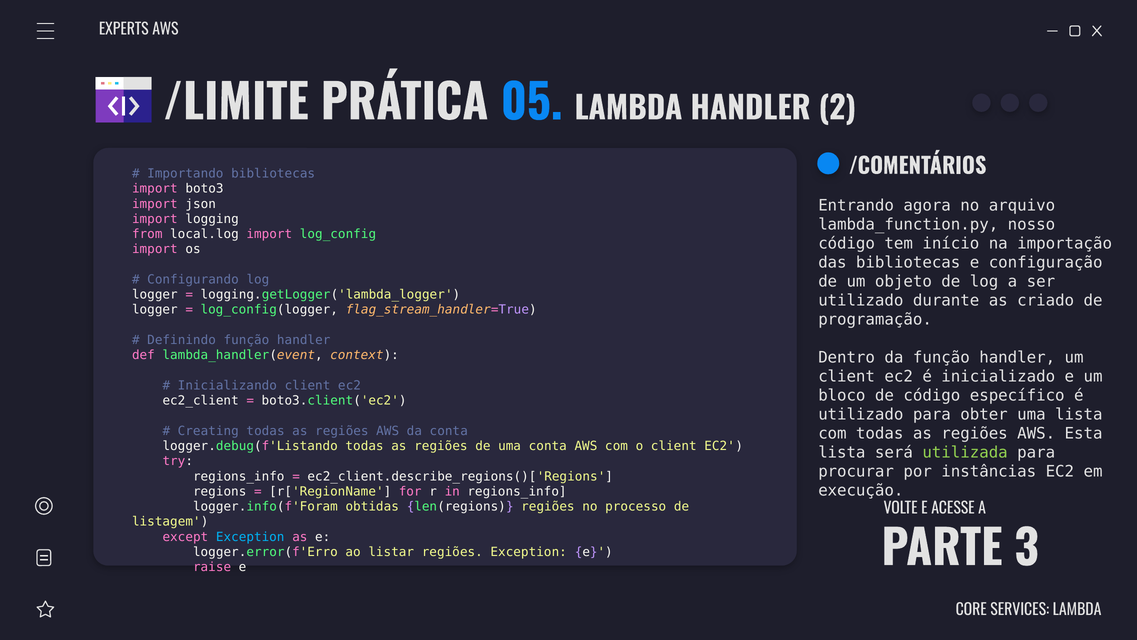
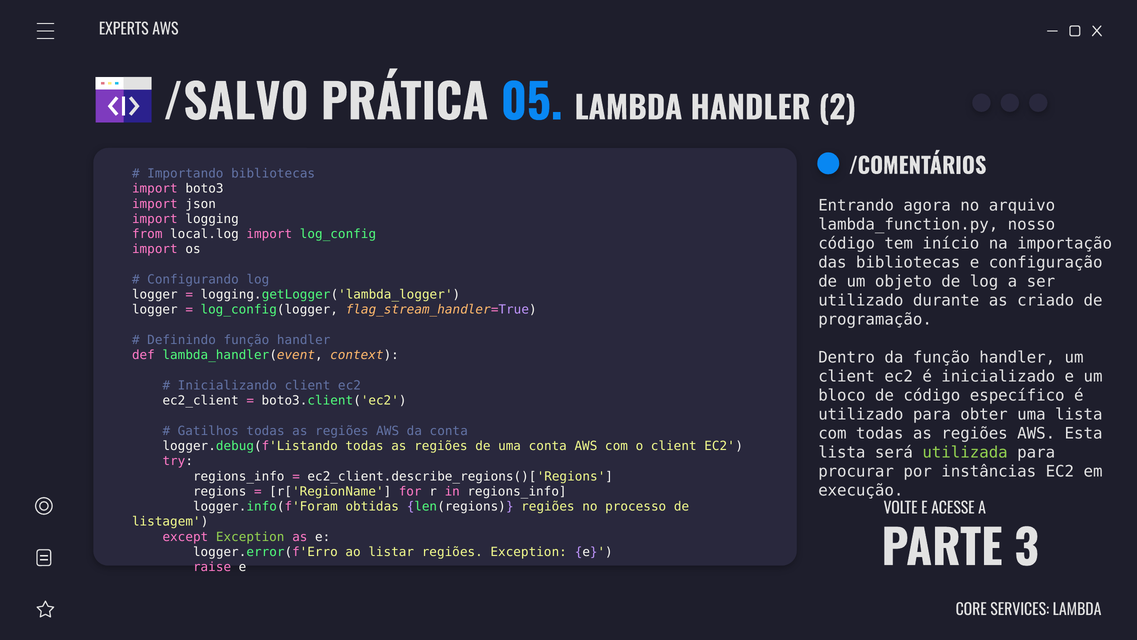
/LIMITE: /LIMITE -> /SALVO (236, 104)
Creating: Creating -> Gatilhos (208, 431)
Exception colour: light blue -> light green (250, 537)
